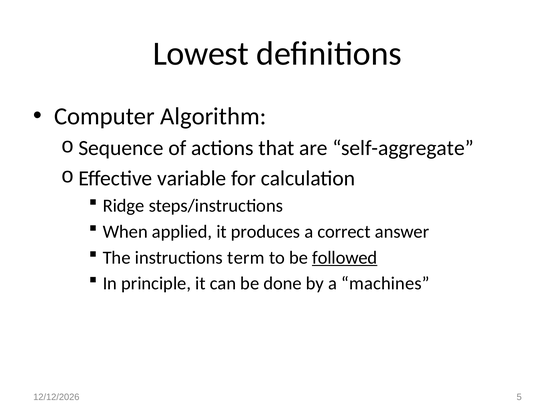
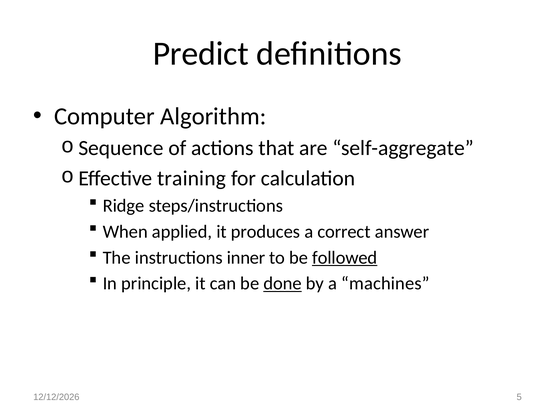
Lowest: Lowest -> Predict (201, 54)
variable: variable -> training (192, 178)
term: term -> inner (246, 258)
done underline: none -> present (283, 284)
